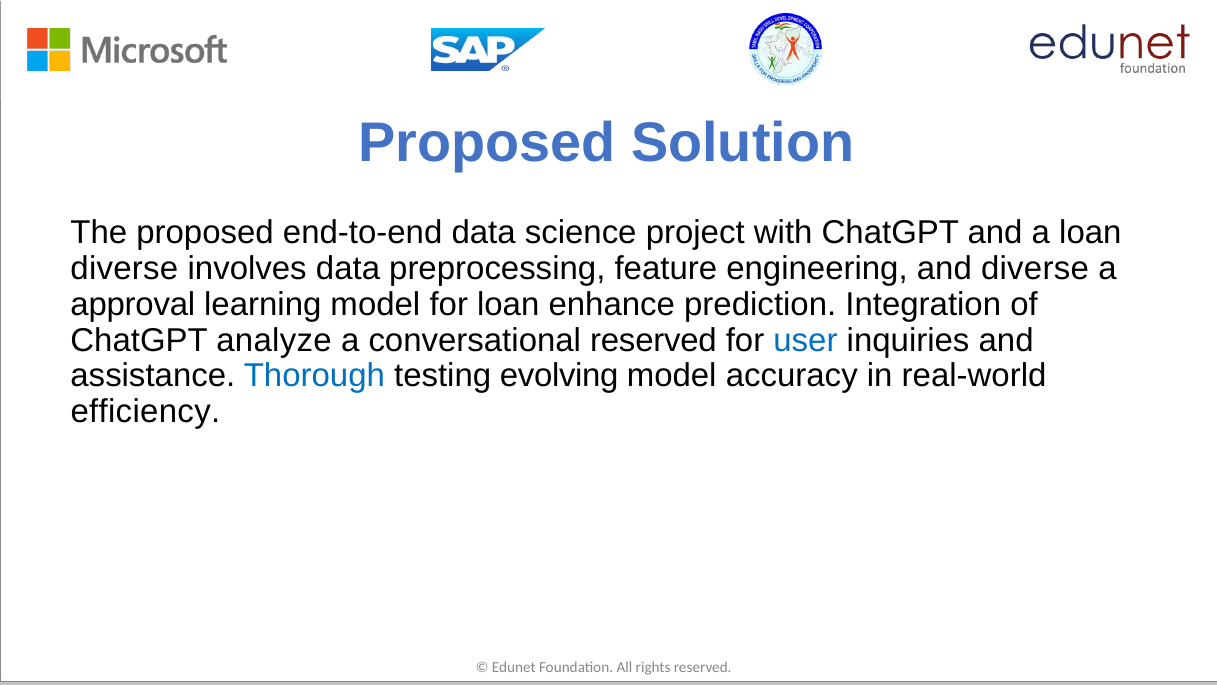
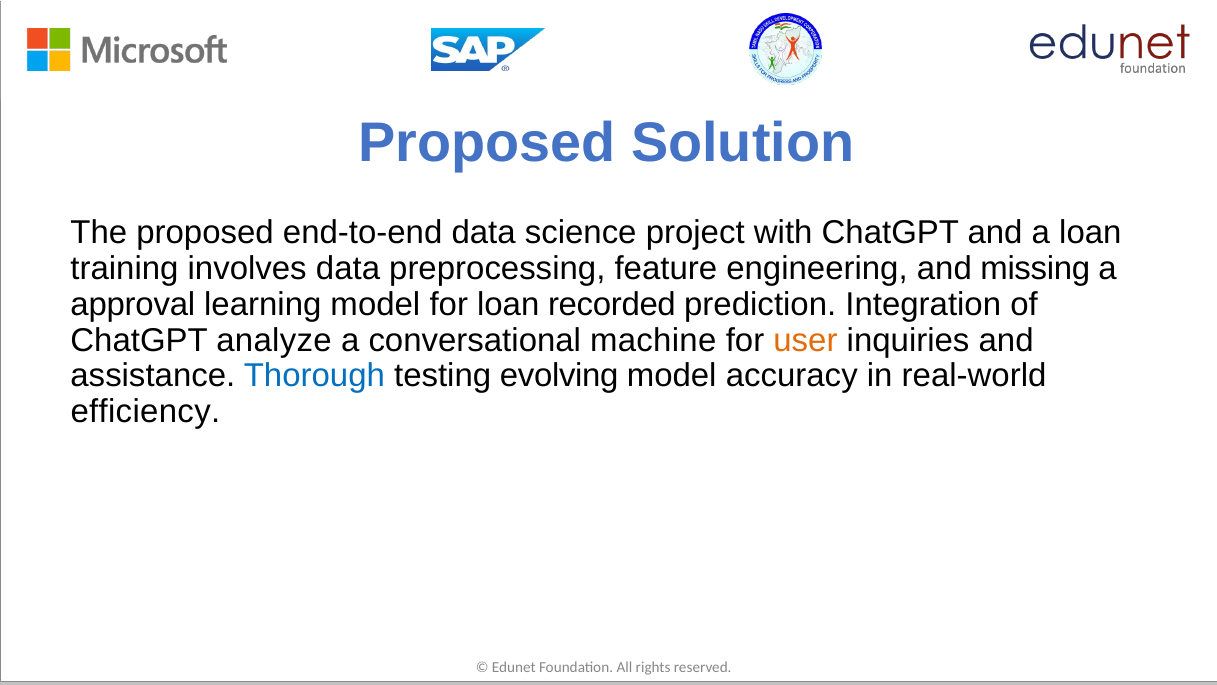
diverse: diverse -> training (124, 269)
and diverse: diverse -> missing (1035, 269)
enhance: enhance -> recorded (612, 304)
conversational reserved: reserved -> machine (653, 340)
user colour: blue -> orange (805, 340)
